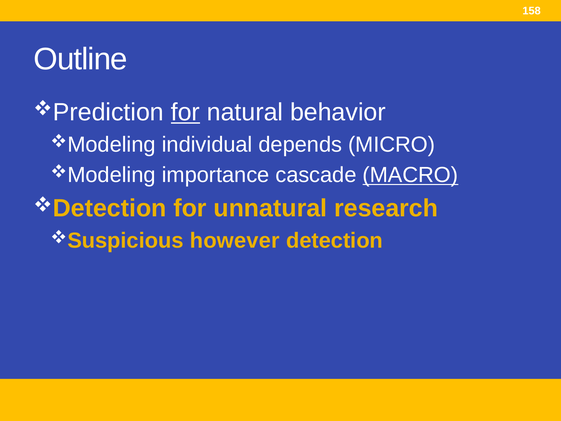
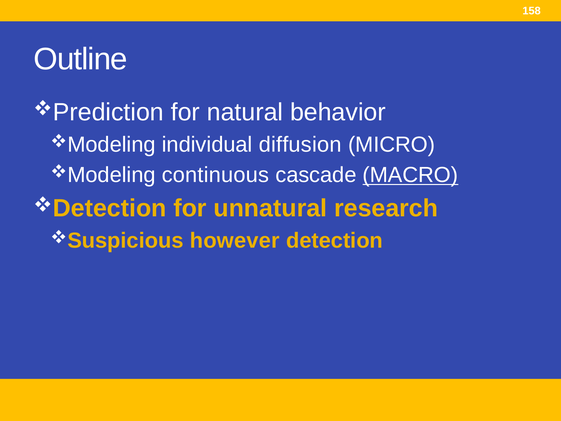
for underline: present -> none (185, 112)
depends: depends -> diffusion (300, 144)
importance: importance -> continuous (215, 175)
